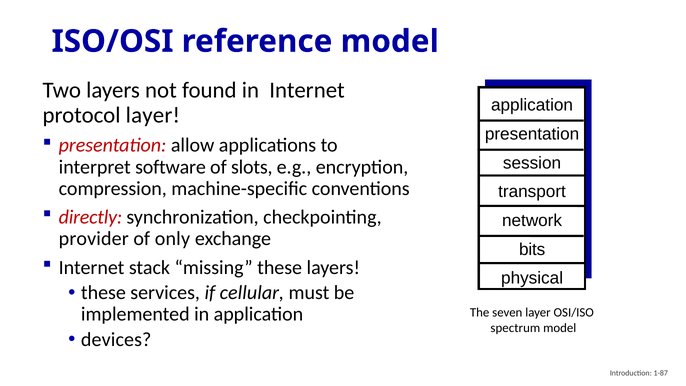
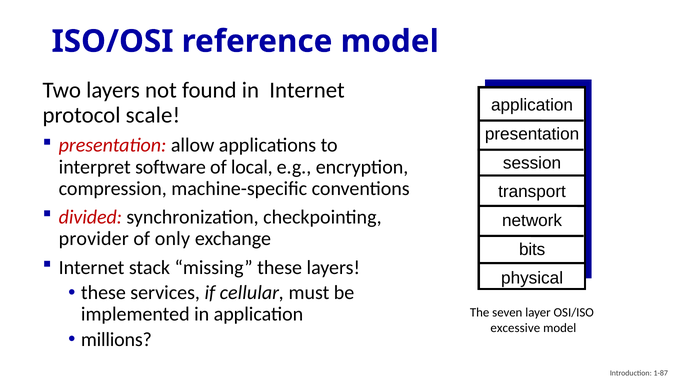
protocol layer: layer -> scale (153, 115)
slots: slots -> local (252, 167)
directly: directly -> divided (90, 217)
spectrum: spectrum -> excessive (515, 328)
devices: devices -> millions (116, 339)
